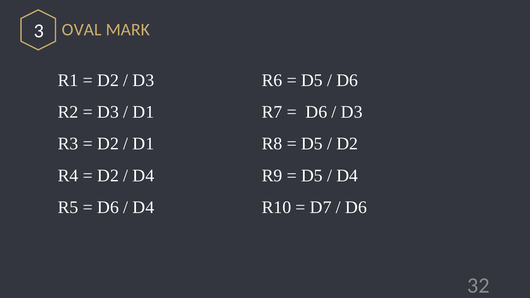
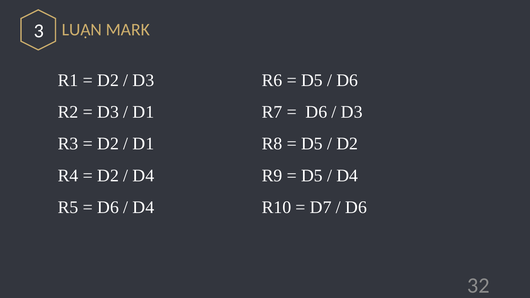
OVAL: OVAL -> LUẬN (82, 30)
